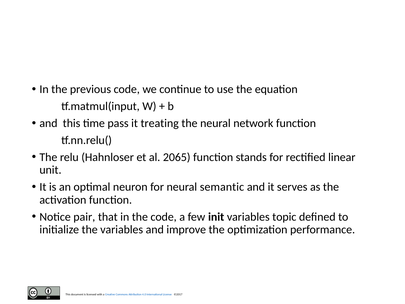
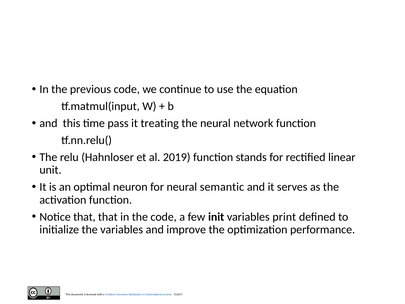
2065: 2065 -> 2019 (177, 157)
Notice pair: pair -> that (84, 217)
topic: topic -> print (284, 217)
